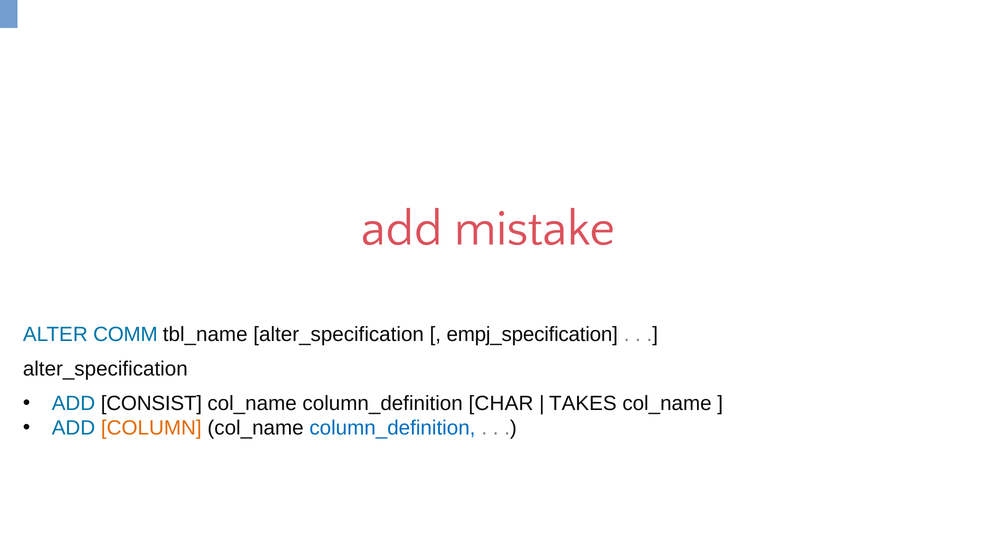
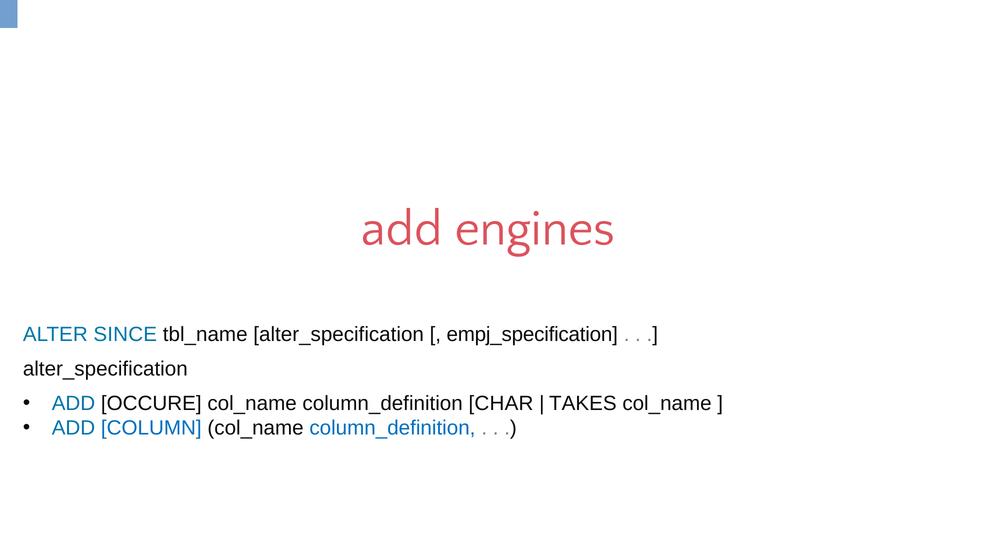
mistake: mistake -> engines (535, 228)
COMM: COMM -> SINCE (125, 334)
CONSIST: CONSIST -> OCCURE (151, 403)
COLUMN colour: orange -> blue (151, 428)
